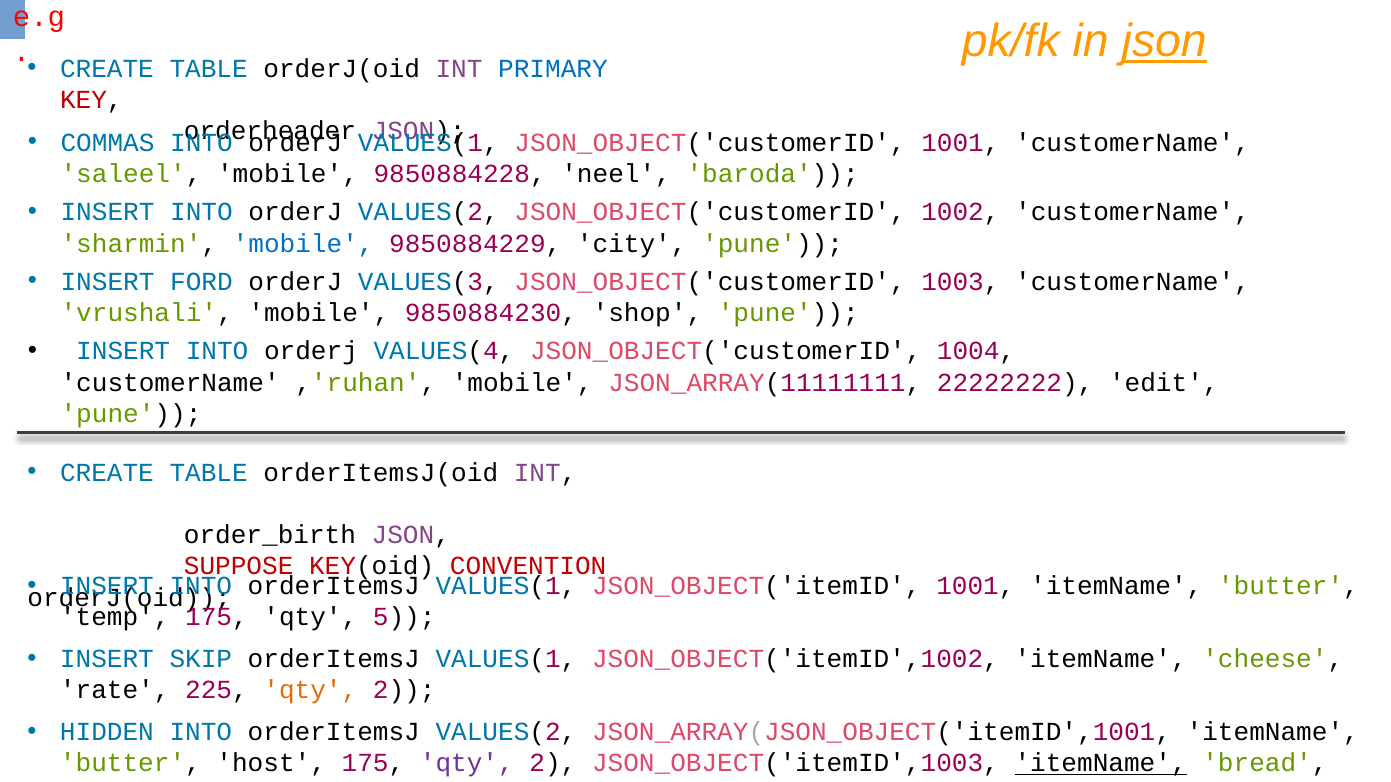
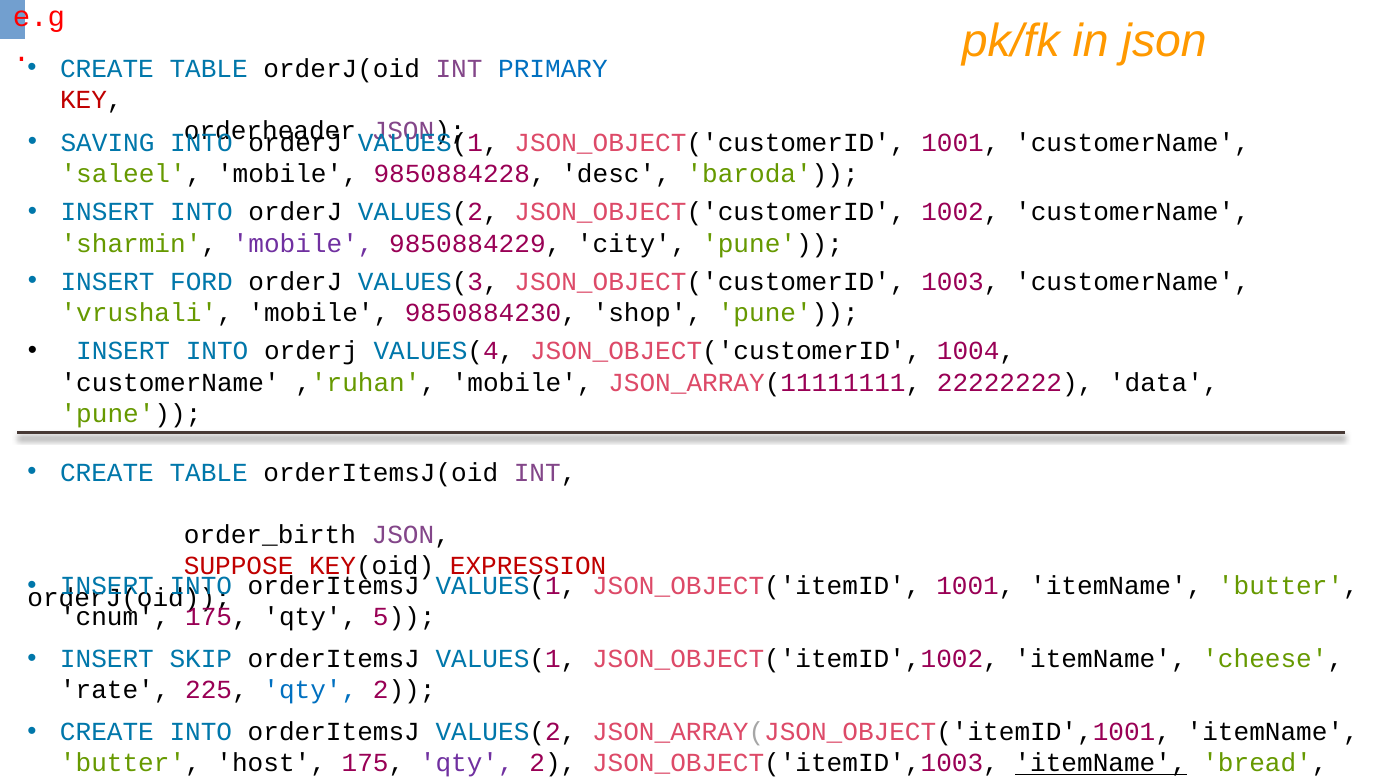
json underline: present -> none (1164, 42)
COMMAS: COMMAS -> SAVING (108, 143)
neel: neel -> desc (616, 174)
mobile colour: blue -> purple (303, 244)
edit: edit -> data (1164, 383)
CONVENTION: CONVENTION -> EXPRESSION (528, 567)
temp: temp -> cnum (115, 618)
qty colour: orange -> blue (310, 691)
HIDDEN: HIDDEN -> CREATE (107, 732)
